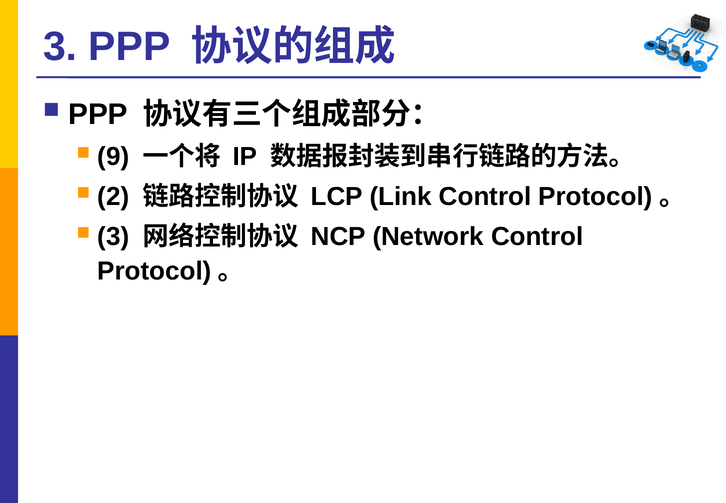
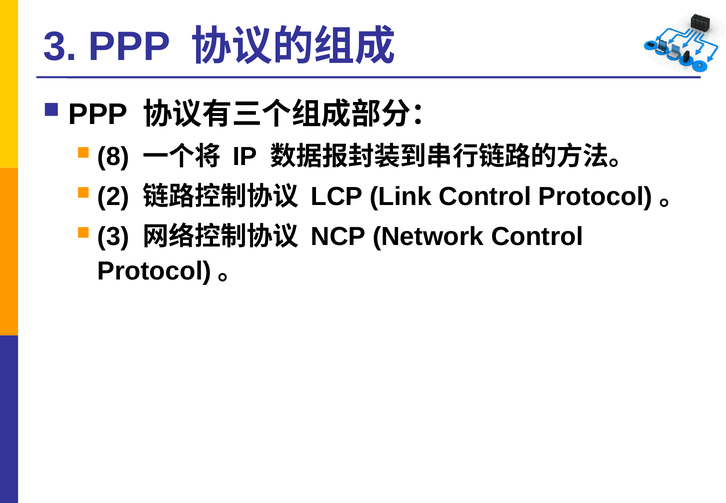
9: 9 -> 8 (113, 157)
